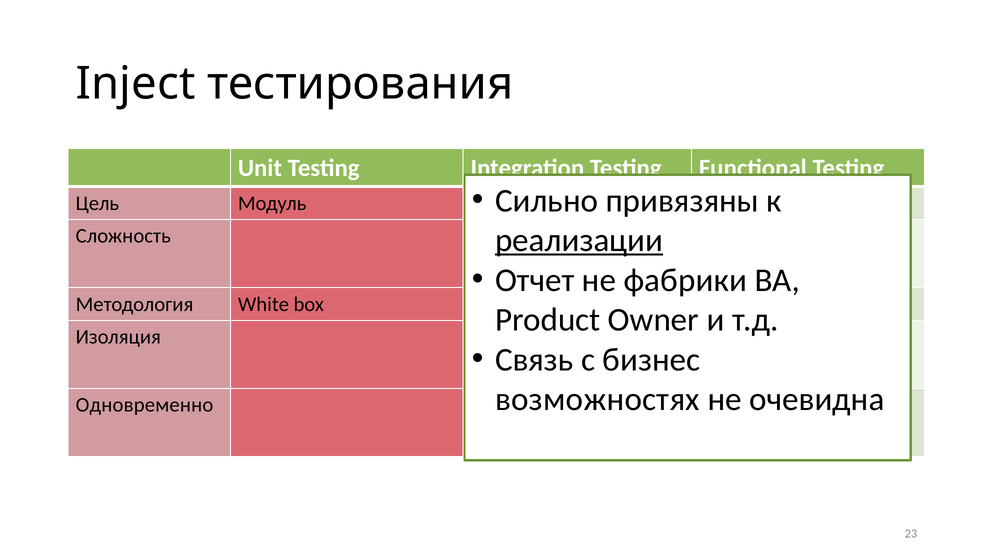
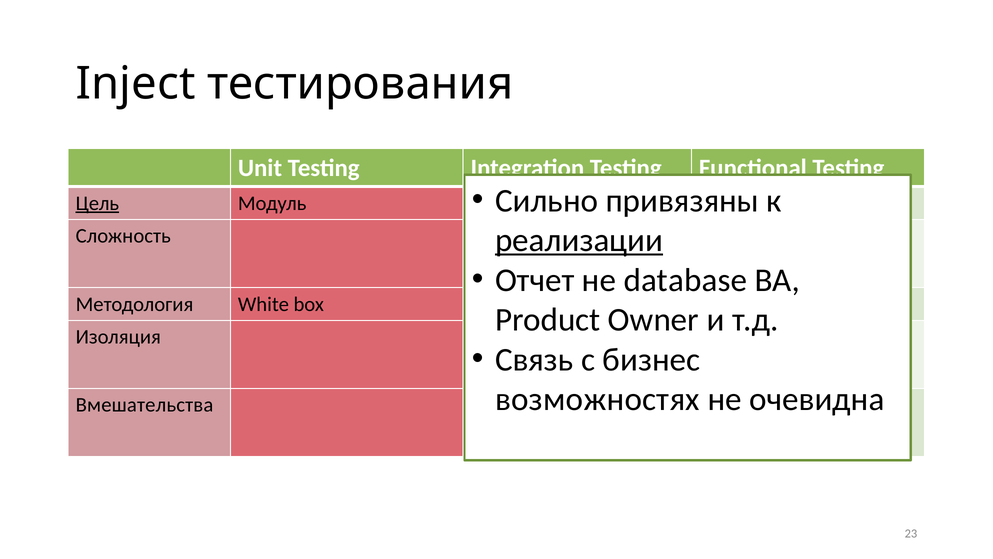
Цель underline: none -> present (97, 203)
фабрики: фабрики -> database (685, 280)
Одновременно: Одновременно -> Вмешательства (145, 405)
